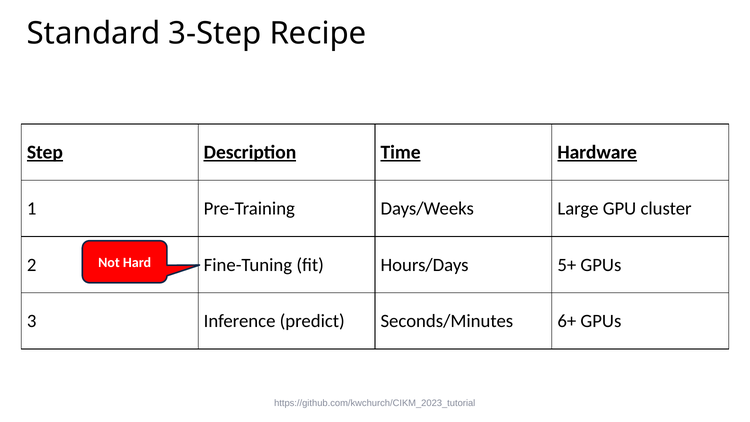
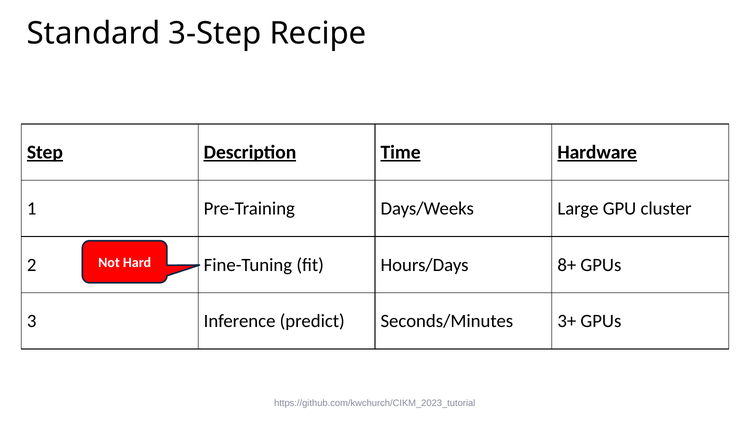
5+: 5+ -> 8+ (567, 265)
6+: 6+ -> 3+ (567, 321)
